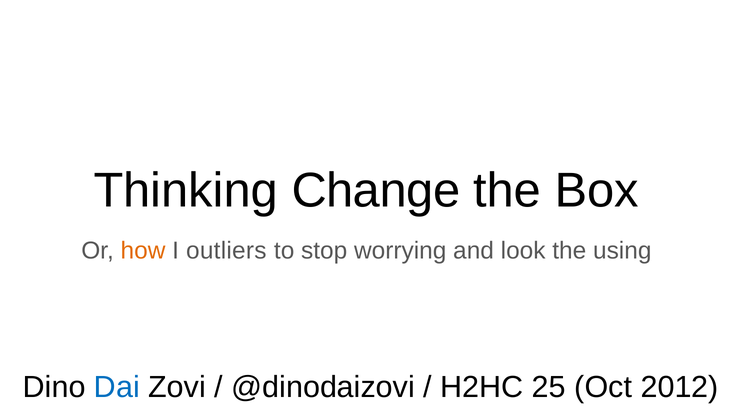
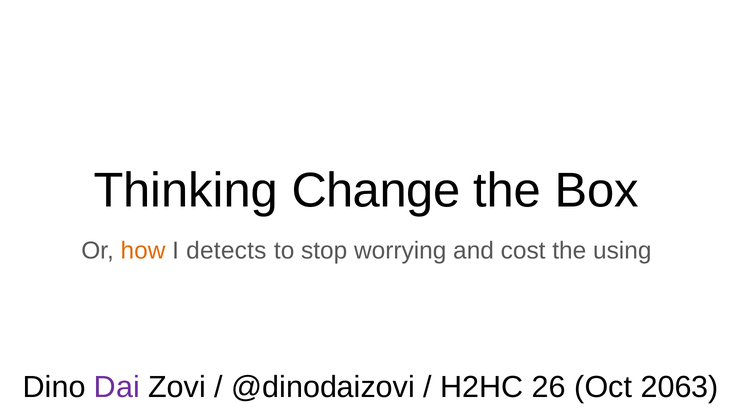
outliers: outliers -> detects (226, 251)
look: look -> cost (523, 251)
Dai colour: blue -> purple (117, 387)
25: 25 -> 26 (549, 387)
2012: 2012 -> 2063 (680, 387)
